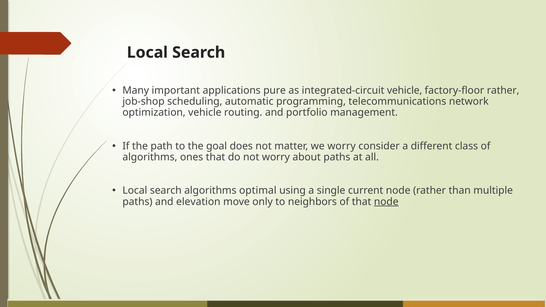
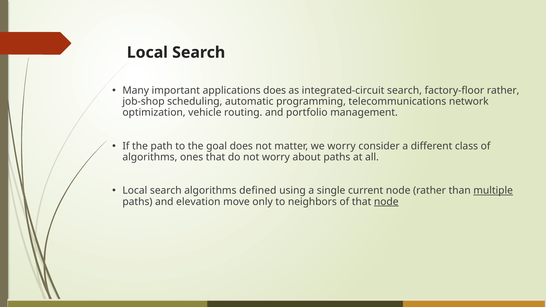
applications pure: pure -> does (275, 91)
integrated-circuit vehicle: vehicle -> search (405, 91)
optimal: optimal -> defined (258, 191)
multiple underline: none -> present (493, 191)
